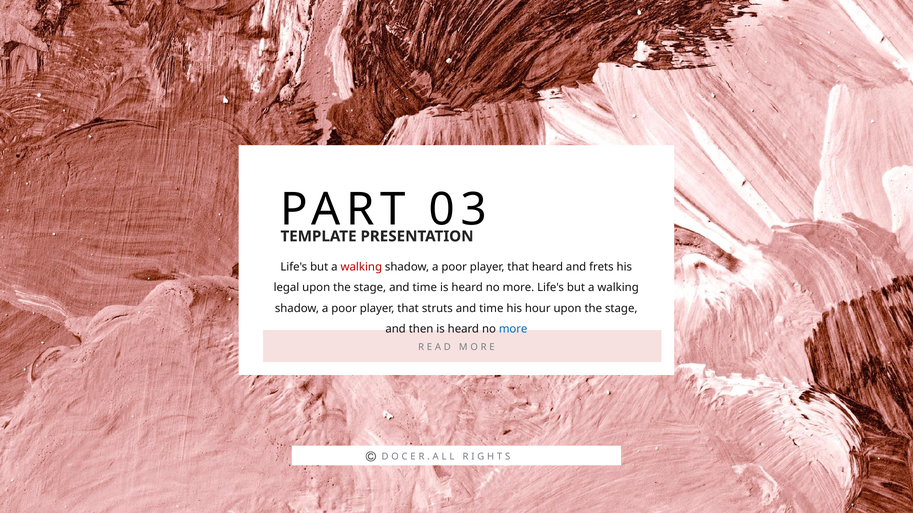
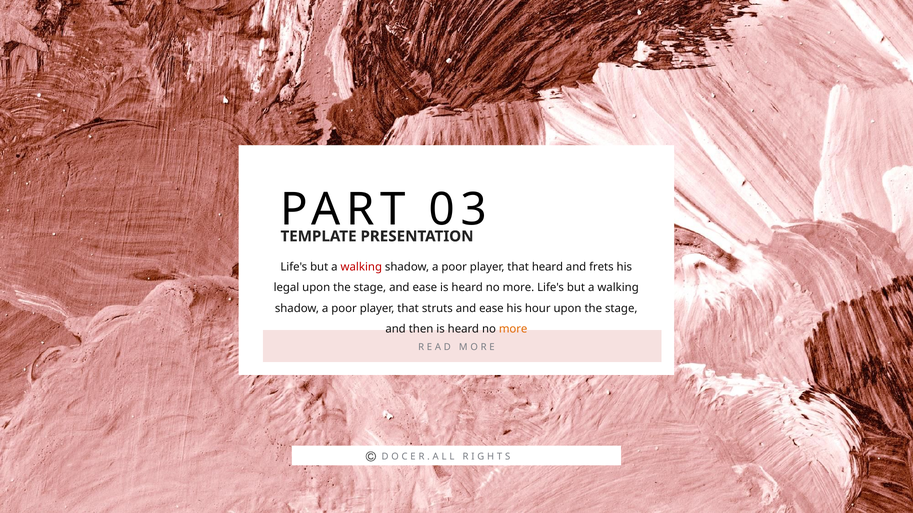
stage and time: time -> ease (425, 288)
struts and time: time -> ease (491, 309)
more colour: blue -> orange (513, 329)
